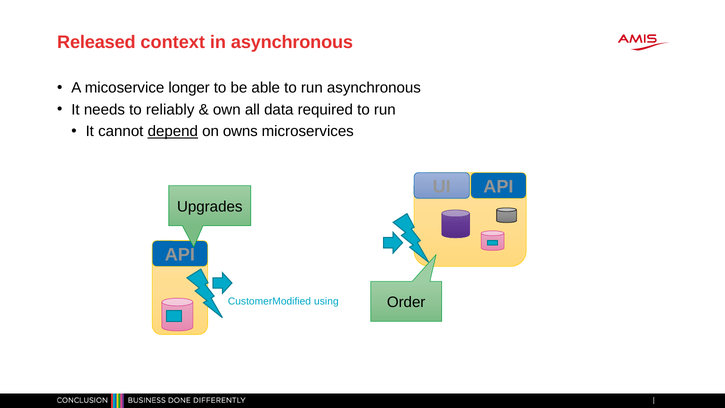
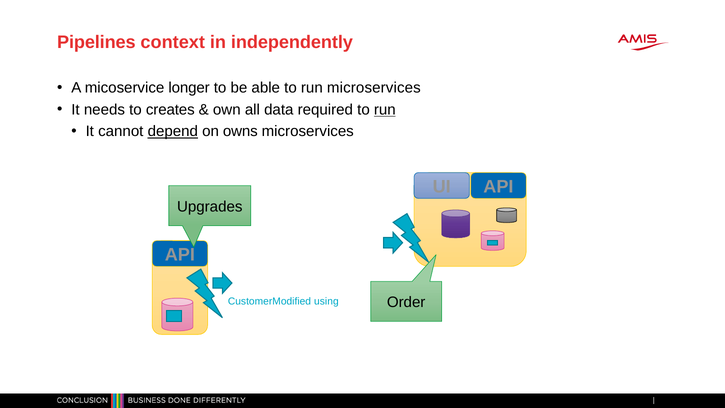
Released: Released -> Pipelines (96, 42)
in asynchronous: asynchronous -> independently (292, 42)
run asynchronous: asynchronous -> microservices (374, 88)
reliably: reliably -> creates (170, 110)
run underline: none -> present (385, 110)
